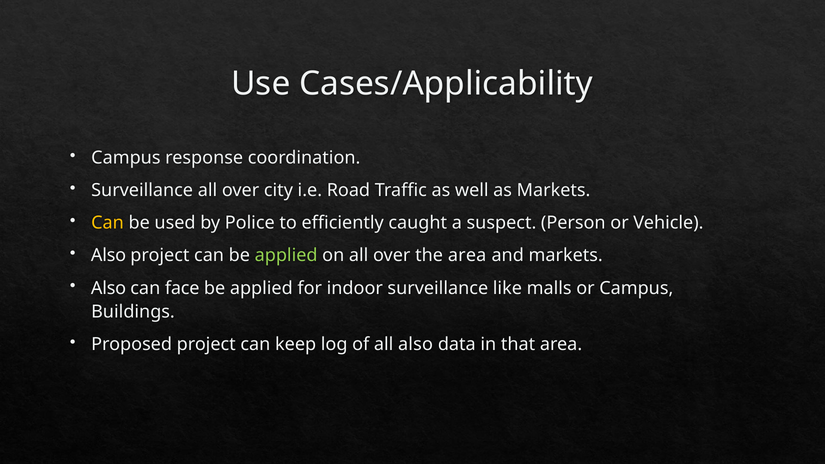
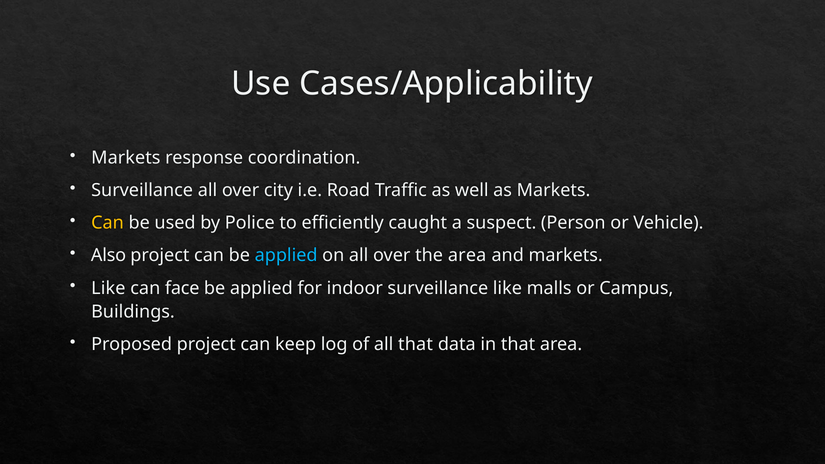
Campus: Campus -> Markets (126, 158)
applied colour: light green -> light blue (286, 256)
Also: Also -> Like (108, 288)
all also: also -> that (416, 344)
